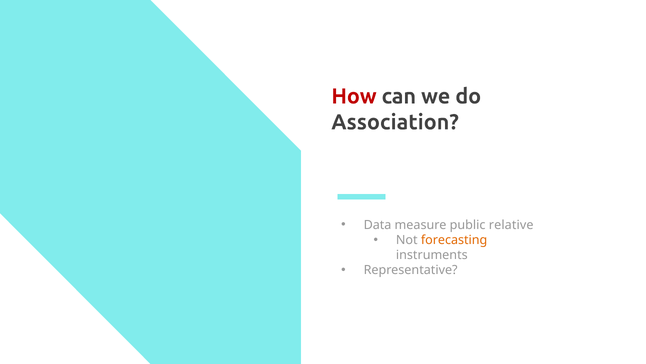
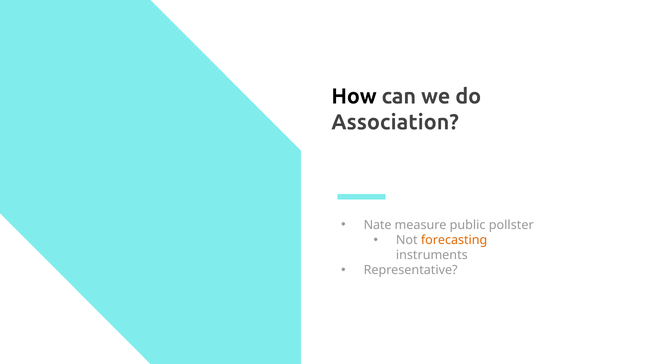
How colour: red -> black (354, 96)
Data: Data -> Nate (378, 225)
relative: relative -> pollster (511, 225)
